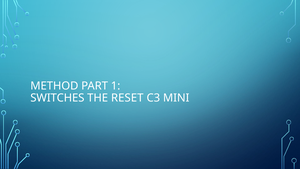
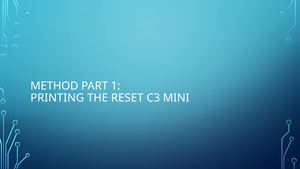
SWITCHES: SWITCHES -> PRINTING (57, 98)
